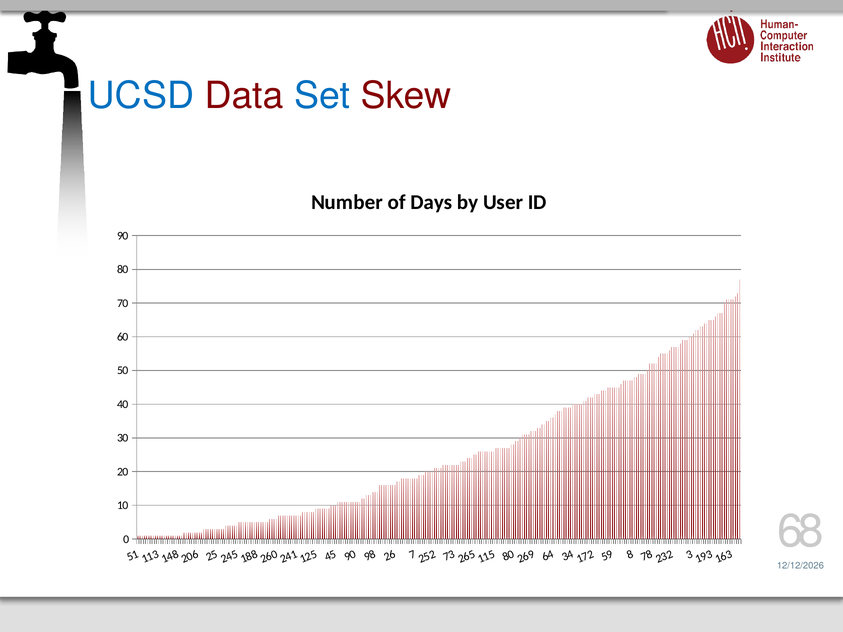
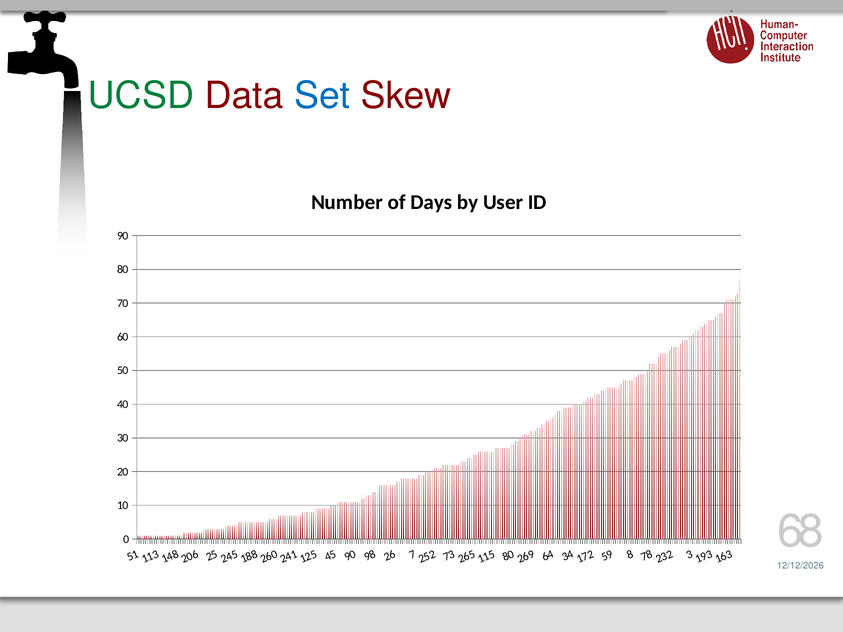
UCSD colour: blue -> green (141, 96)
